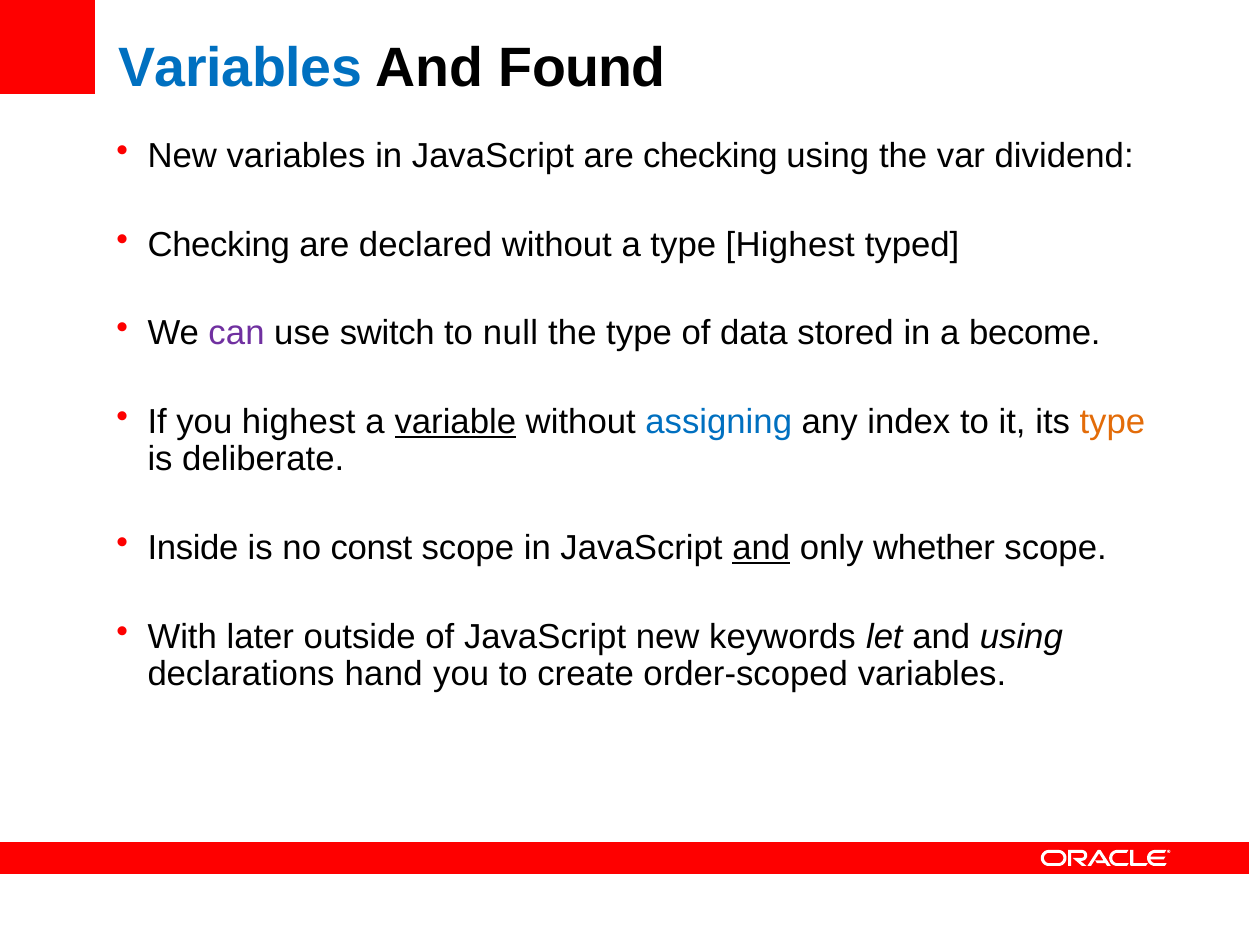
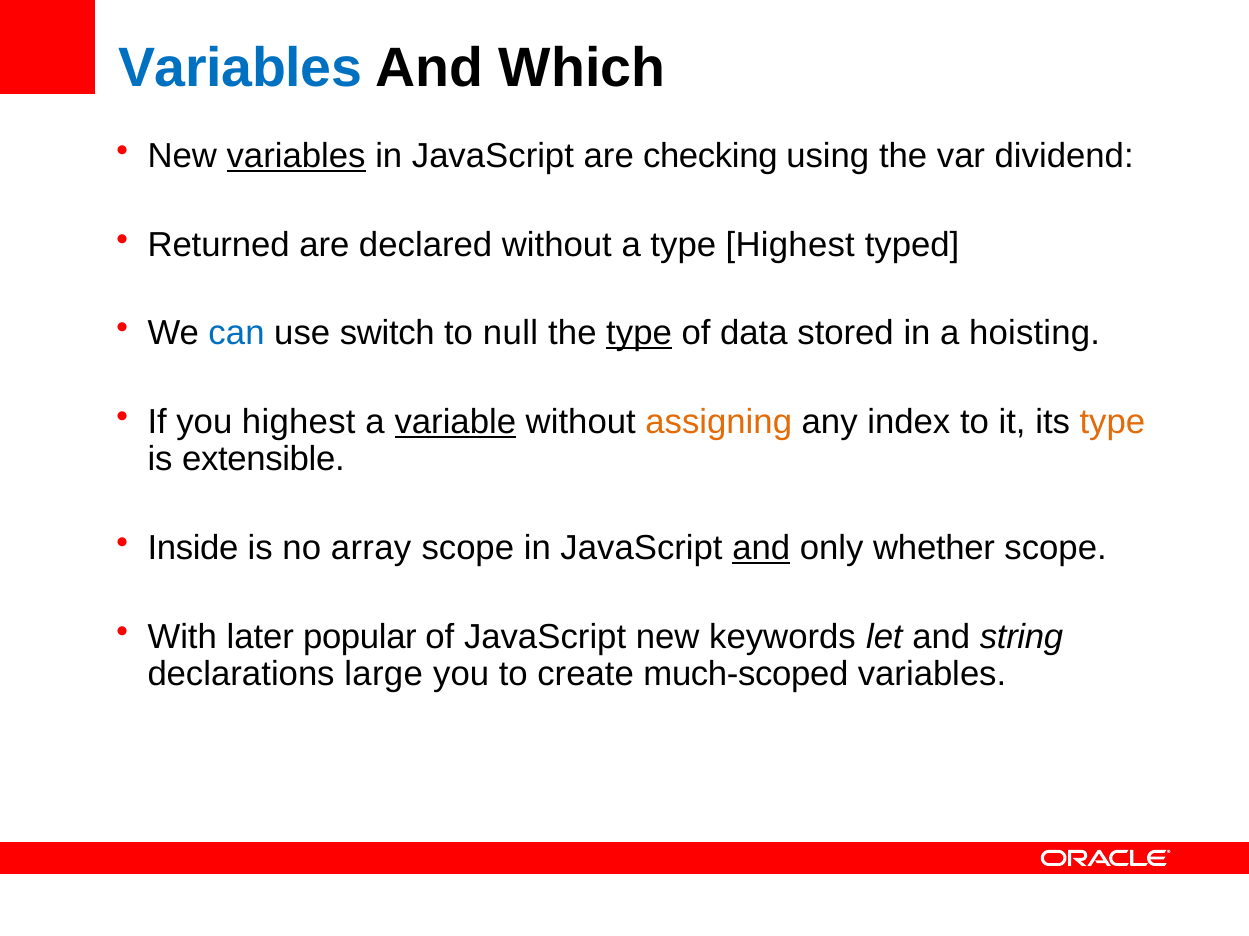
Found: Found -> Which (582, 68)
variables underline: none -> present (296, 156)
Checking: Checking -> Returned (219, 245)
can colour: purple -> blue (237, 334)
type underline: none -> present (639, 334)
become: become -> hoisting (1035, 334)
assigning colour: blue -> orange (719, 422)
deliberate: deliberate -> extensible (263, 460)
const: const -> array (371, 549)
outside: outside -> popular (360, 638)
and using: using -> string (1022, 638)
hand: hand -> large (384, 675)
order-scoped: order-scoped -> much-scoped (746, 675)
